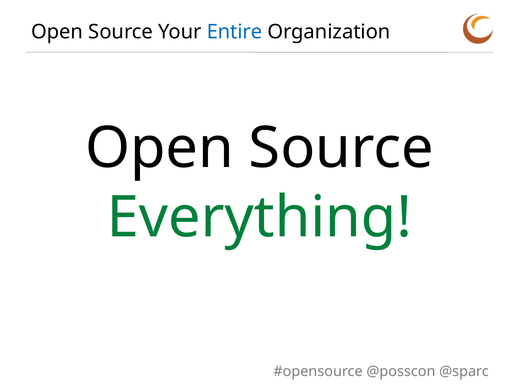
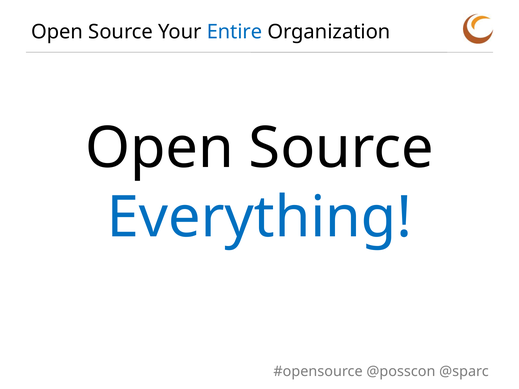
Everything colour: green -> blue (259, 218)
